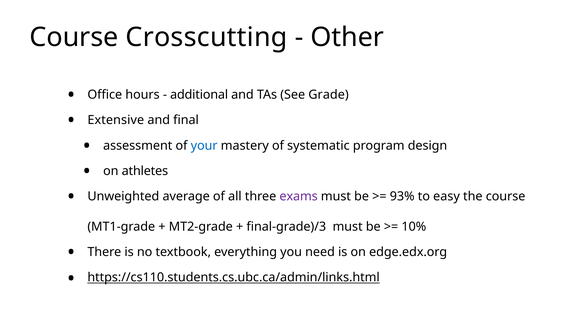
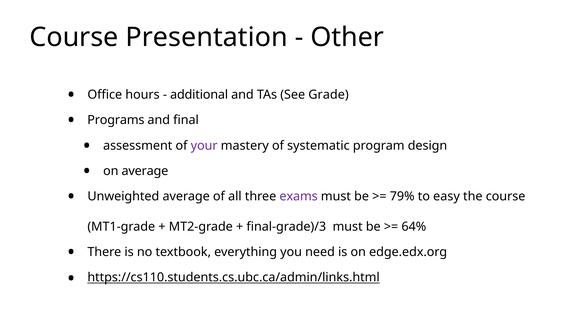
Crosscutting: Crosscutting -> Presentation (207, 37)
Extensive: Extensive -> Programs (116, 120)
your colour: blue -> purple (204, 146)
on athletes: athletes -> average (145, 171)
93%: 93% -> 79% (402, 196)
10%: 10% -> 64% (414, 226)
